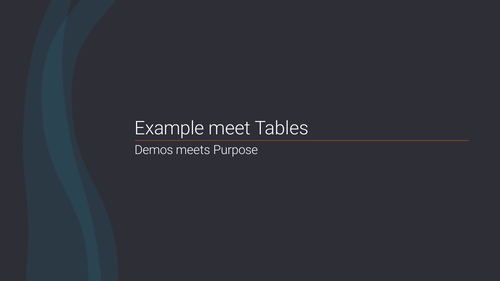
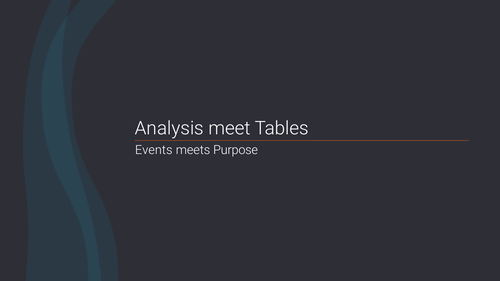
Example: Example -> Analysis (169, 128)
Demos: Demos -> Events (154, 150)
